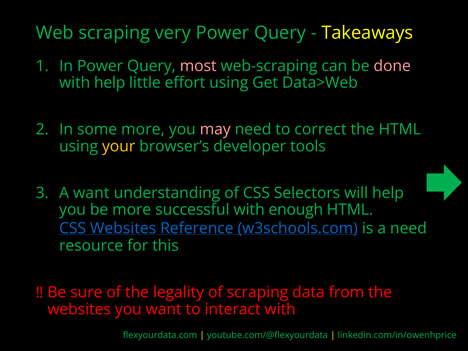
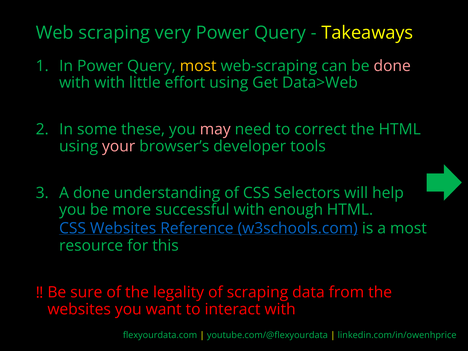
most colour: pink -> yellow (198, 66)
with help: help -> with (110, 83)
some more: more -> these (143, 129)
your colour: yellow -> pink (119, 146)
A want: want -> done (91, 193)
a need: need -> most (408, 228)
